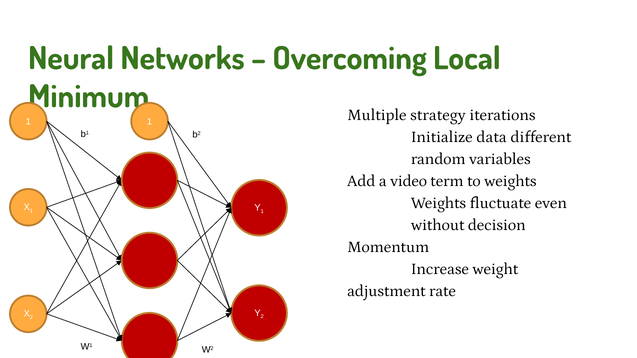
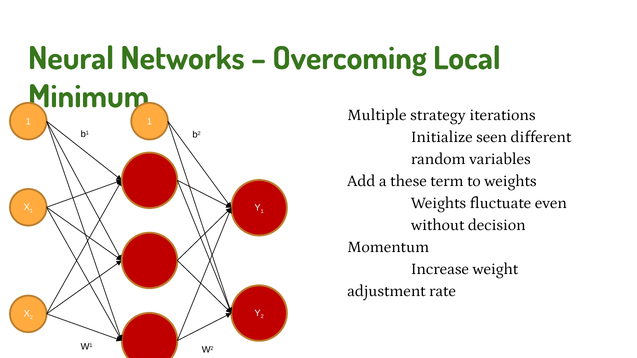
data: data -> seen (492, 137)
video: video -> these (409, 181)
